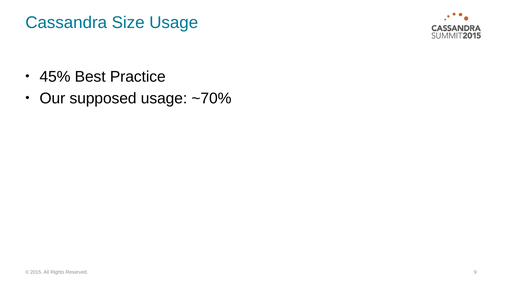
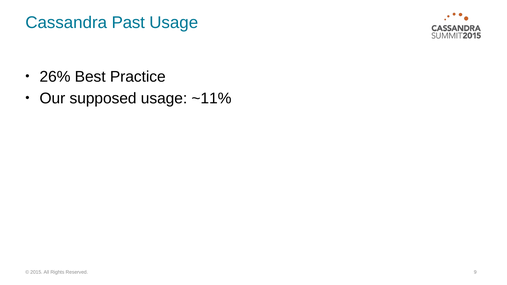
Size: Size -> Past (128, 23)
45%: 45% -> 26% (55, 77)
~70%: ~70% -> ~11% (211, 99)
